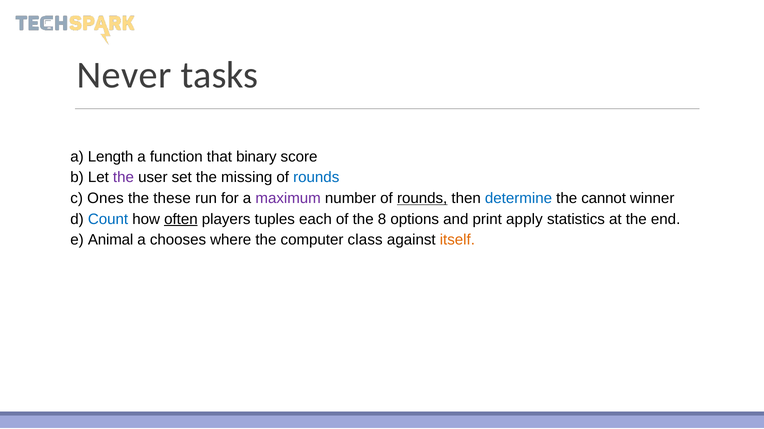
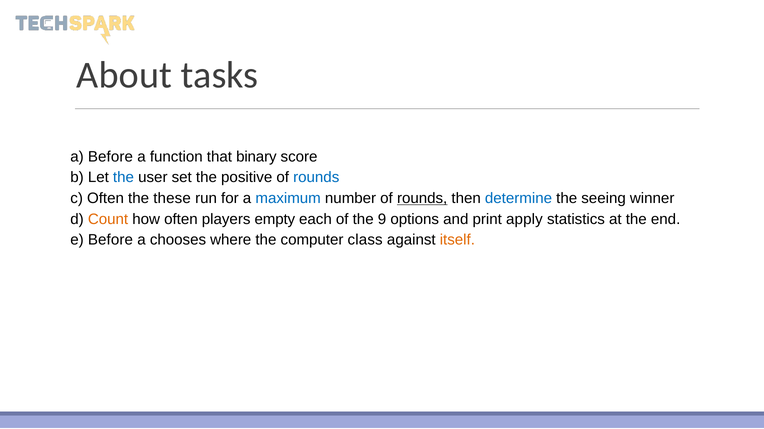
Never: Never -> About (124, 75)
a Length: Length -> Before (110, 157)
the colour: purple -> blue (123, 178)
missing: missing -> positive (247, 178)
c Ones: Ones -> Often (106, 199)
maximum colour: purple -> blue (288, 199)
cannot: cannot -> seeing (604, 199)
Count colour: blue -> orange (108, 219)
often underline: present -> none (181, 219)
tuples: tuples -> empty (275, 219)
8: 8 -> 9 (382, 219)
e Animal: Animal -> Before (110, 240)
